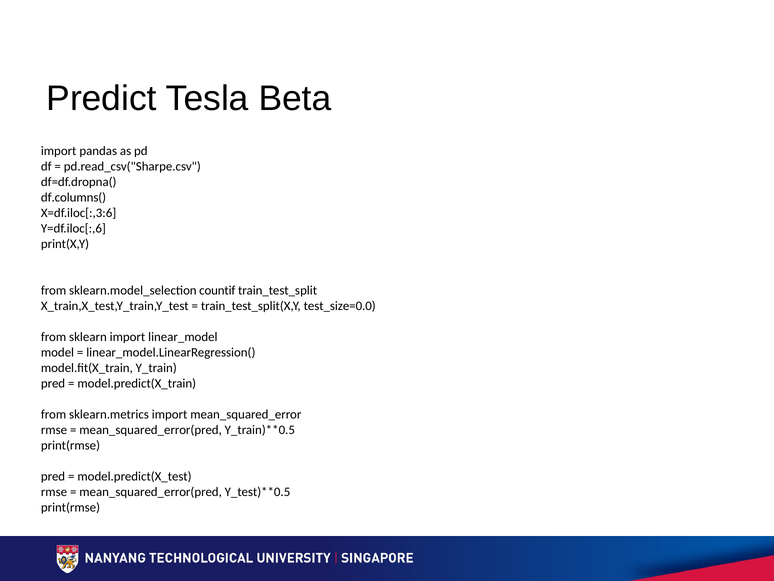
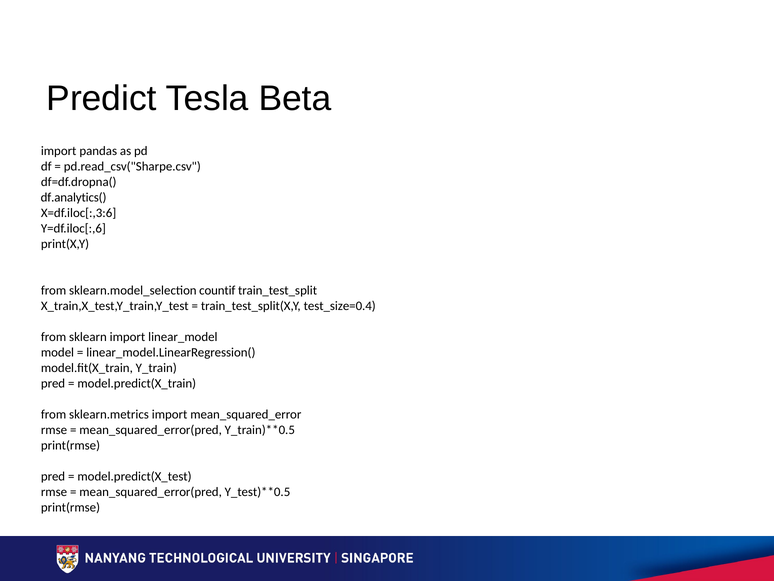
df.columns(: df.columns( -> df.analytics( (74, 197)
test_size=0.0: test_size=0.0 -> test_size=0.4 (340, 306)
